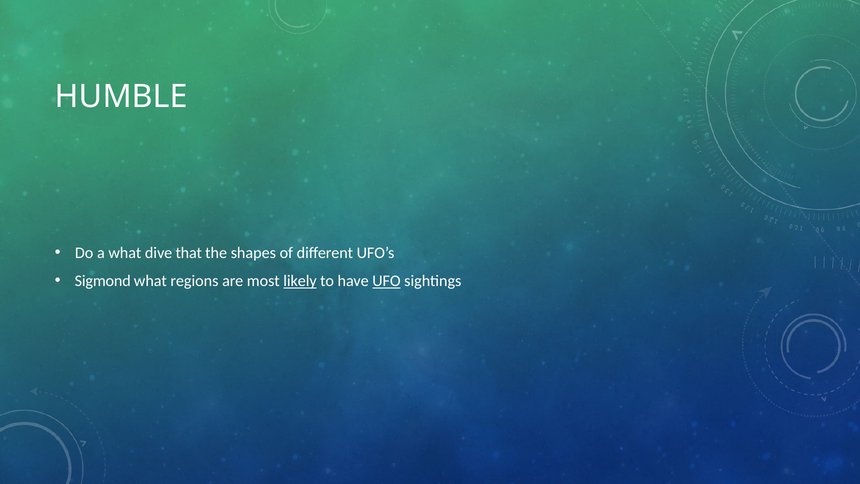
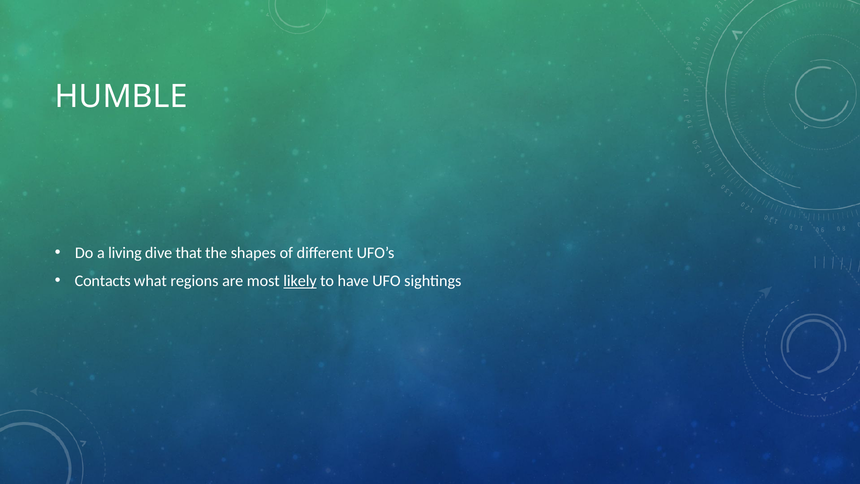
a what: what -> living (125, 253)
Sigmond: Sigmond -> Contacts (103, 281)
UFO underline: present -> none (386, 281)
